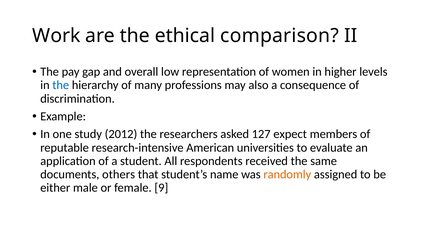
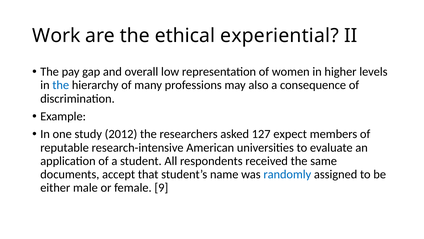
comparison: comparison -> experiential (280, 36)
others: others -> accept (119, 174)
randomly colour: orange -> blue (287, 174)
